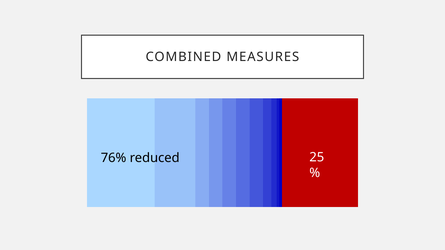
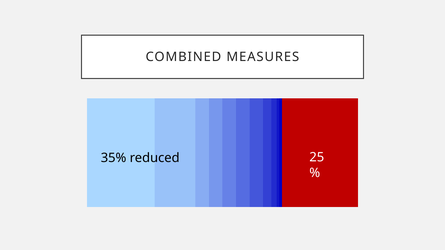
76%: 76% -> 35% (114, 158)
